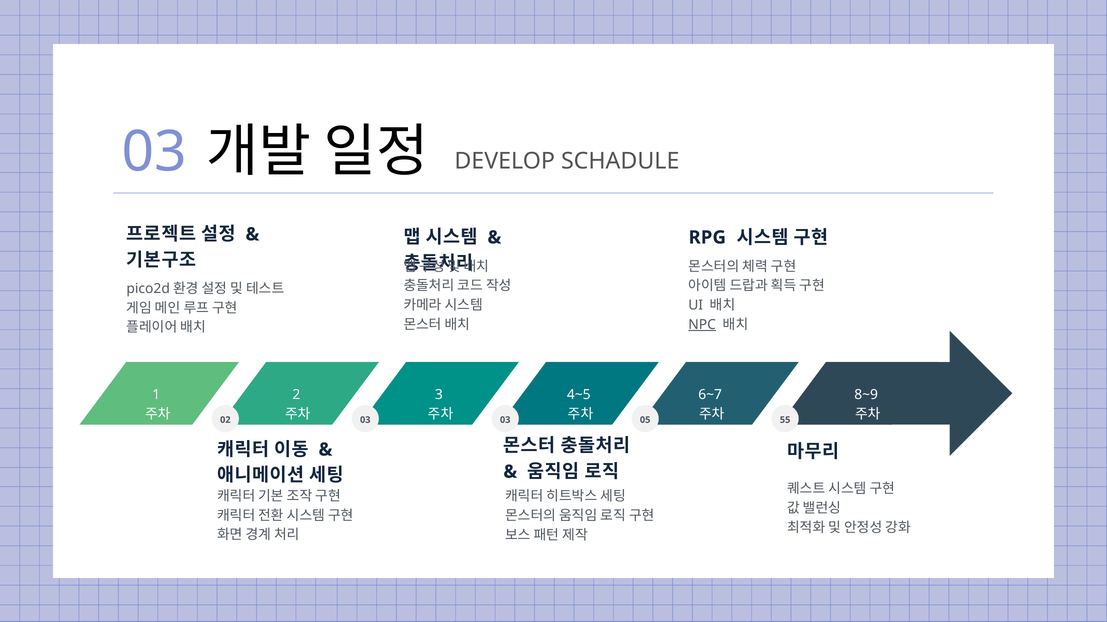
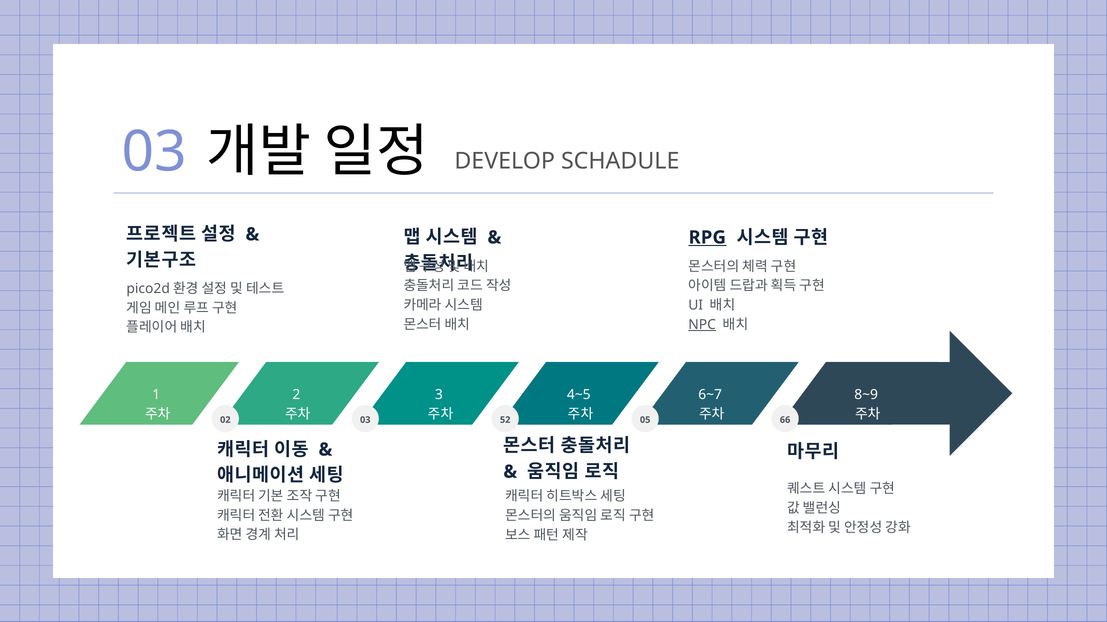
RPG underline: none -> present (707, 238)
03 03: 03 -> 52 (505, 420)
55: 55 -> 66 (785, 420)
